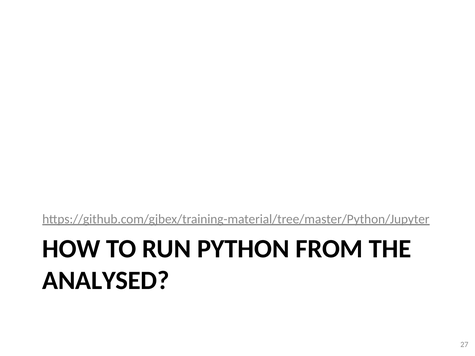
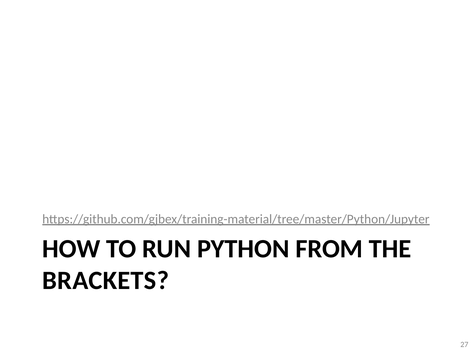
ANALYSED: ANALYSED -> BRACKETS (106, 281)
